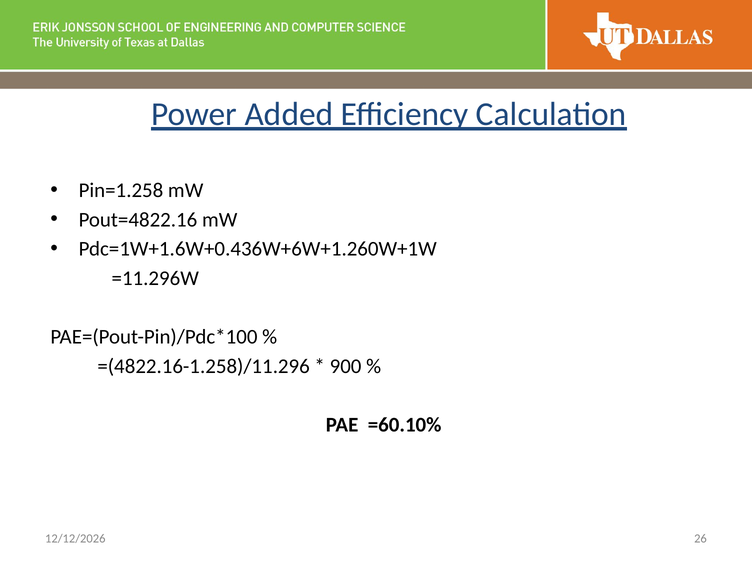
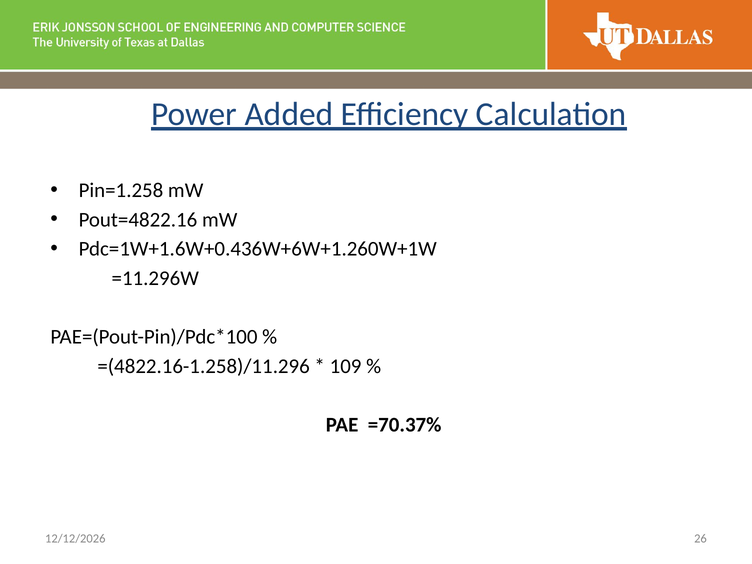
900: 900 -> 109 (346, 366)
=60.10%: =60.10% -> =70.37% (405, 425)
